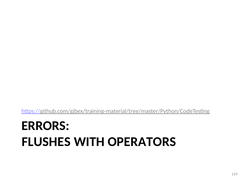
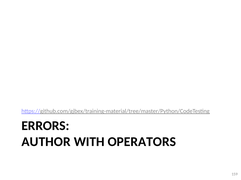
FLUSHES: FLUSHES -> AUTHOR (46, 142)
